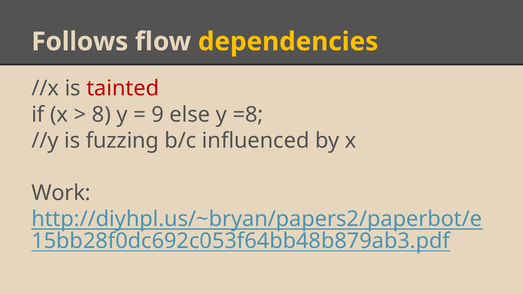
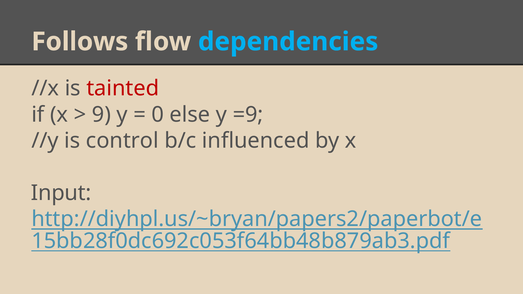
dependencies colour: yellow -> light blue (288, 42)
8: 8 -> 9 (101, 115)
9: 9 -> 0 (158, 115)
=8: =8 -> =9 (248, 115)
fuzzing: fuzzing -> control (122, 141)
Work: Work -> Input (61, 193)
